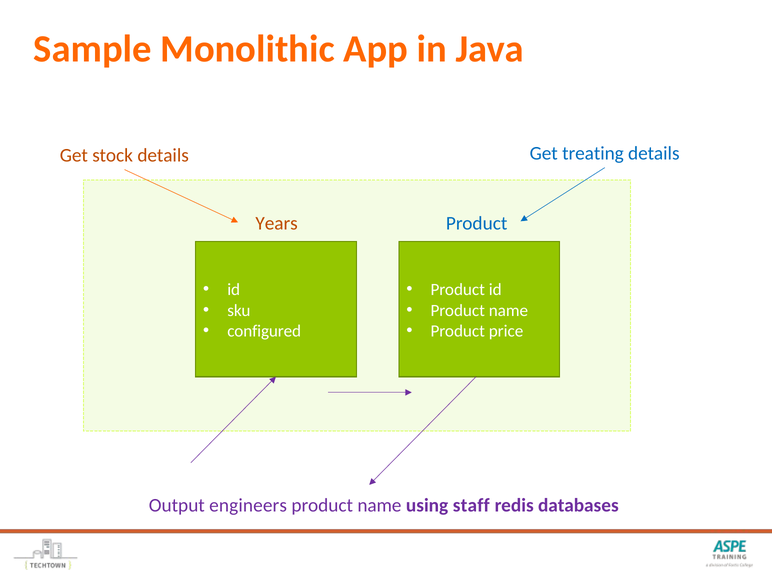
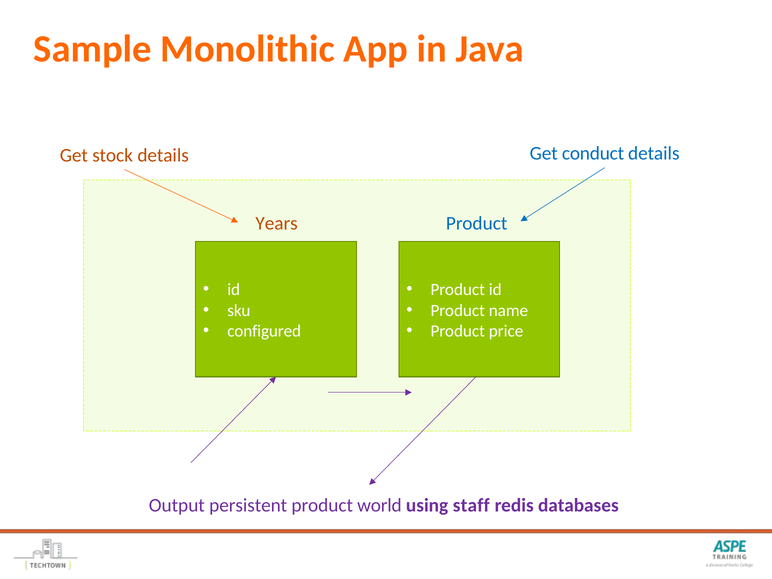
treating: treating -> conduct (593, 154)
engineers: engineers -> persistent (248, 505)
name: name -> world (379, 505)
